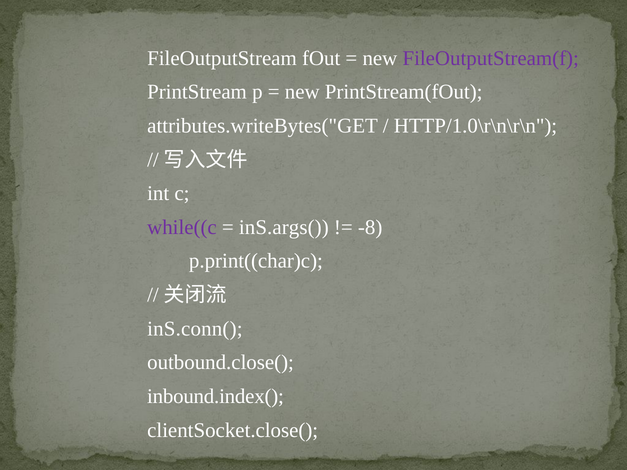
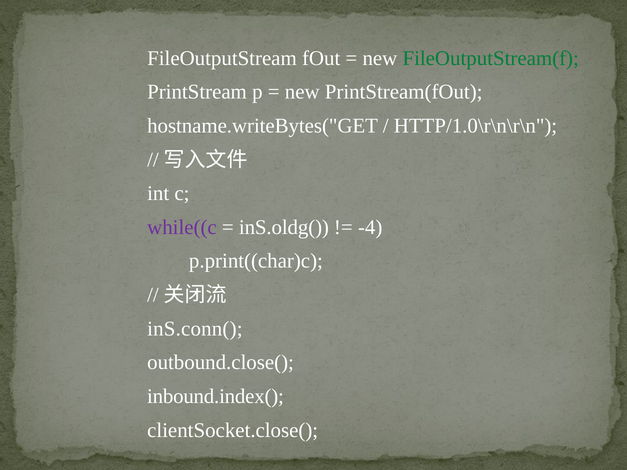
FileOutputStream(f colour: purple -> green (491, 58)
attributes.writeBytes("GET: attributes.writeBytes("GET -> hostname.writeBytes("GET (263, 126)
inS.args(: inS.args( -> inS.oldg( (284, 227)
-8: -8 -> -4 (370, 227)
